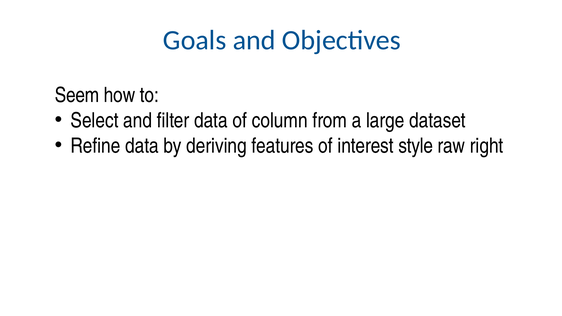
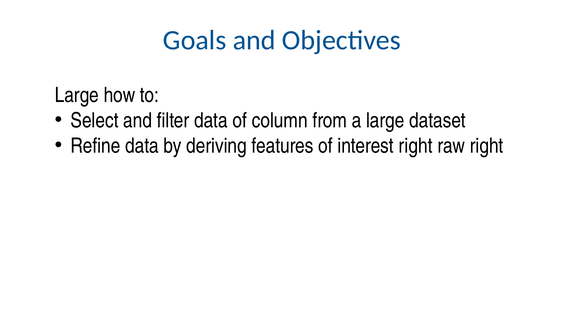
Seem: Seem -> Large (77, 95)
interest style: style -> right (416, 146)
